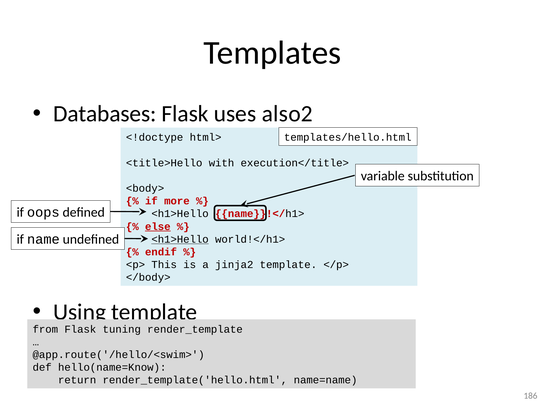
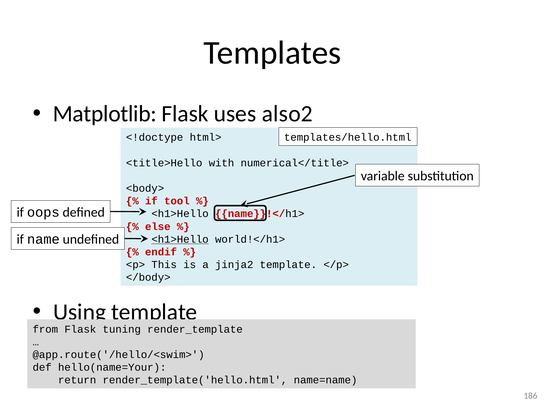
Databases: Databases -> Matplotlib (105, 114)
execution</title>: execution</title> -> numerical</title> (295, 163)
more: more -> tool (177, 201)
else underline: present -> none (158, 226)
hello(name=Know: hello(name=Know -> hello(name=Your (112, 367)
